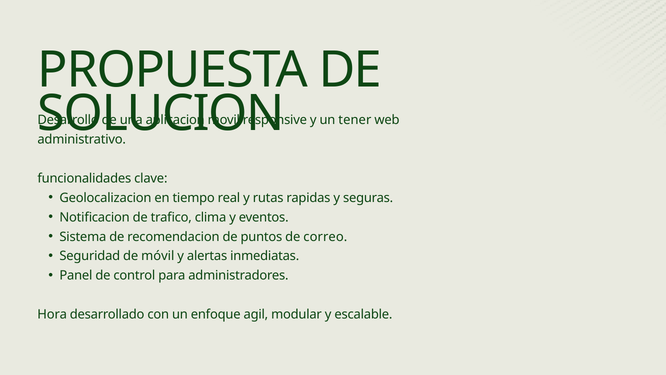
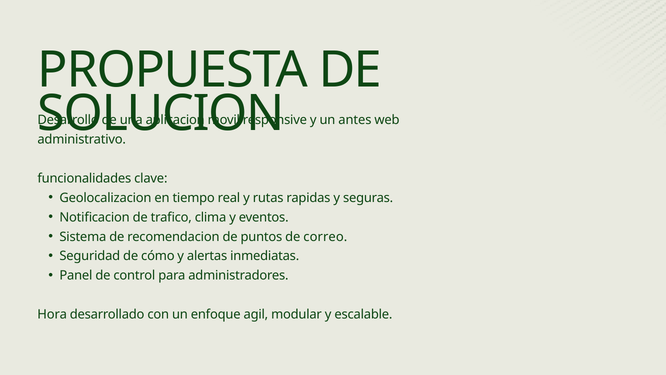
tener: tener -> antes (355, 120)
móvil: móvil -> cómo (158, 256)
